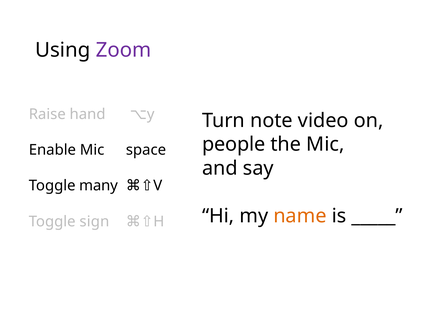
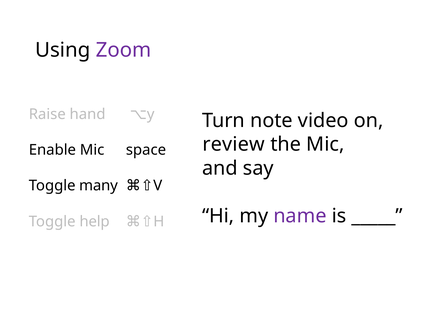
people: people -> review (234, 145)
name colour: orange -> purple (300, 216)
sign: sign -> help (95, 222)
